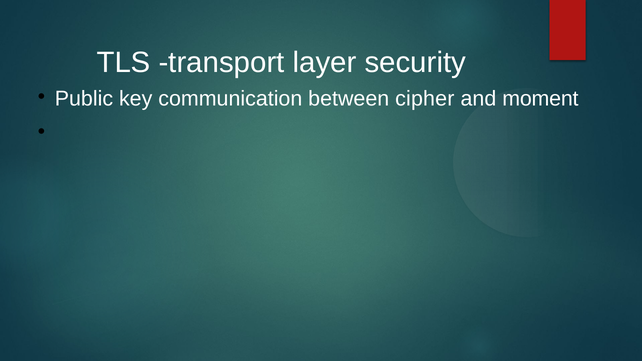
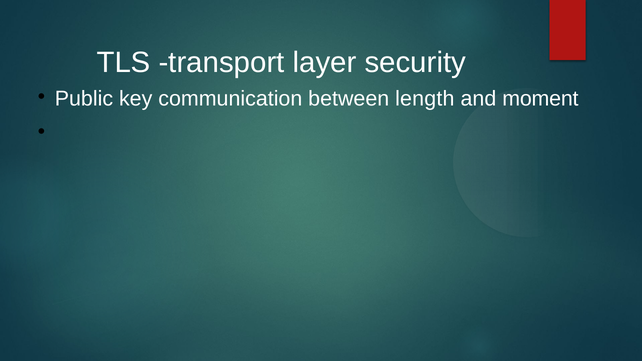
cipher: cipher -> length (425, 99)
